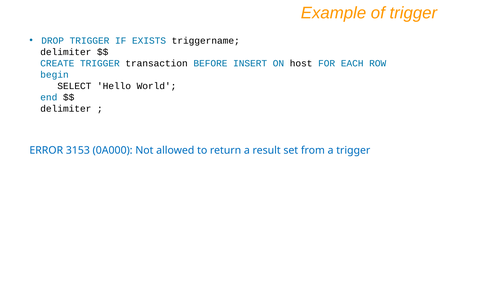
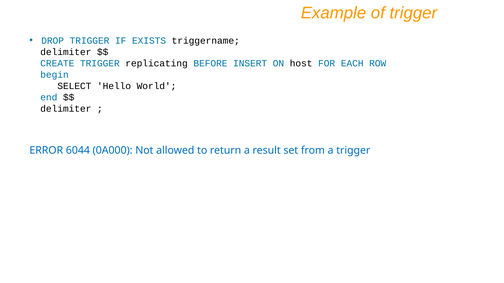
transaction: transaction -> replicating (157, 63)
3153: 3153 -> 6044 (78, 151)
